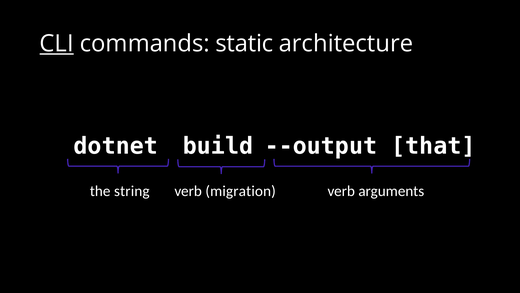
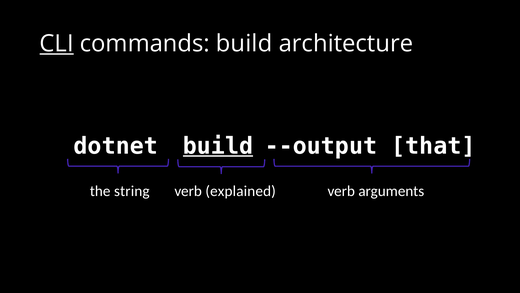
commands static: static -> build (244, 44)
build underline: none -> present (218, 146)
migration: migration -> explained (241, 191)
